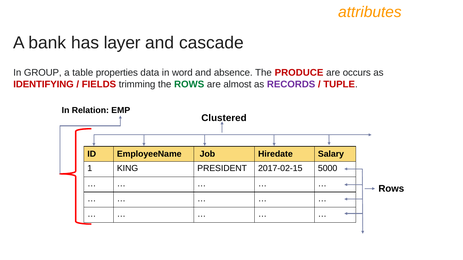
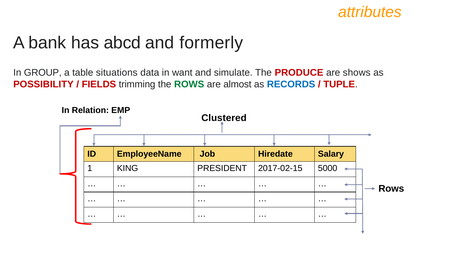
layer: layer -> abcd (122, 43)
cascade: cascade -> formerly (211, 43)
properties: properties -> situations (117, 73)
word: word -> want (182, 73)
absence: absence -> simulate (233, 73)
occurs: occurs -> shows (357, 73)
IDENTIFYING: IDENTIFYING -> POSSIBILITY (43, 84)
RECORDS colour: purple -> blue (291, 84)
